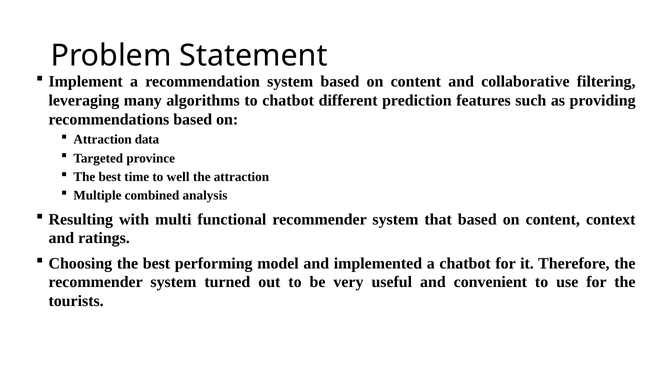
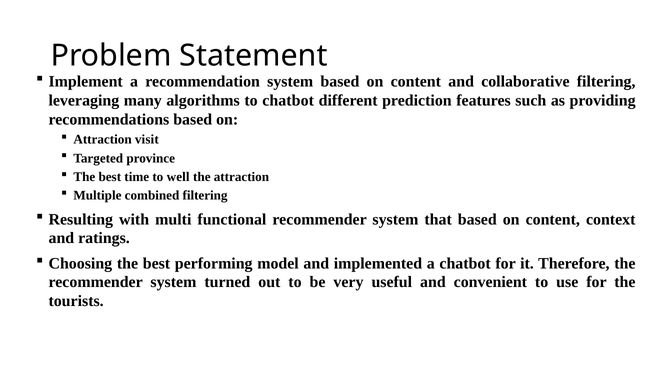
data: data -> visit (147, 139)
combined analysis: analysis -> filtering (205, 195)
